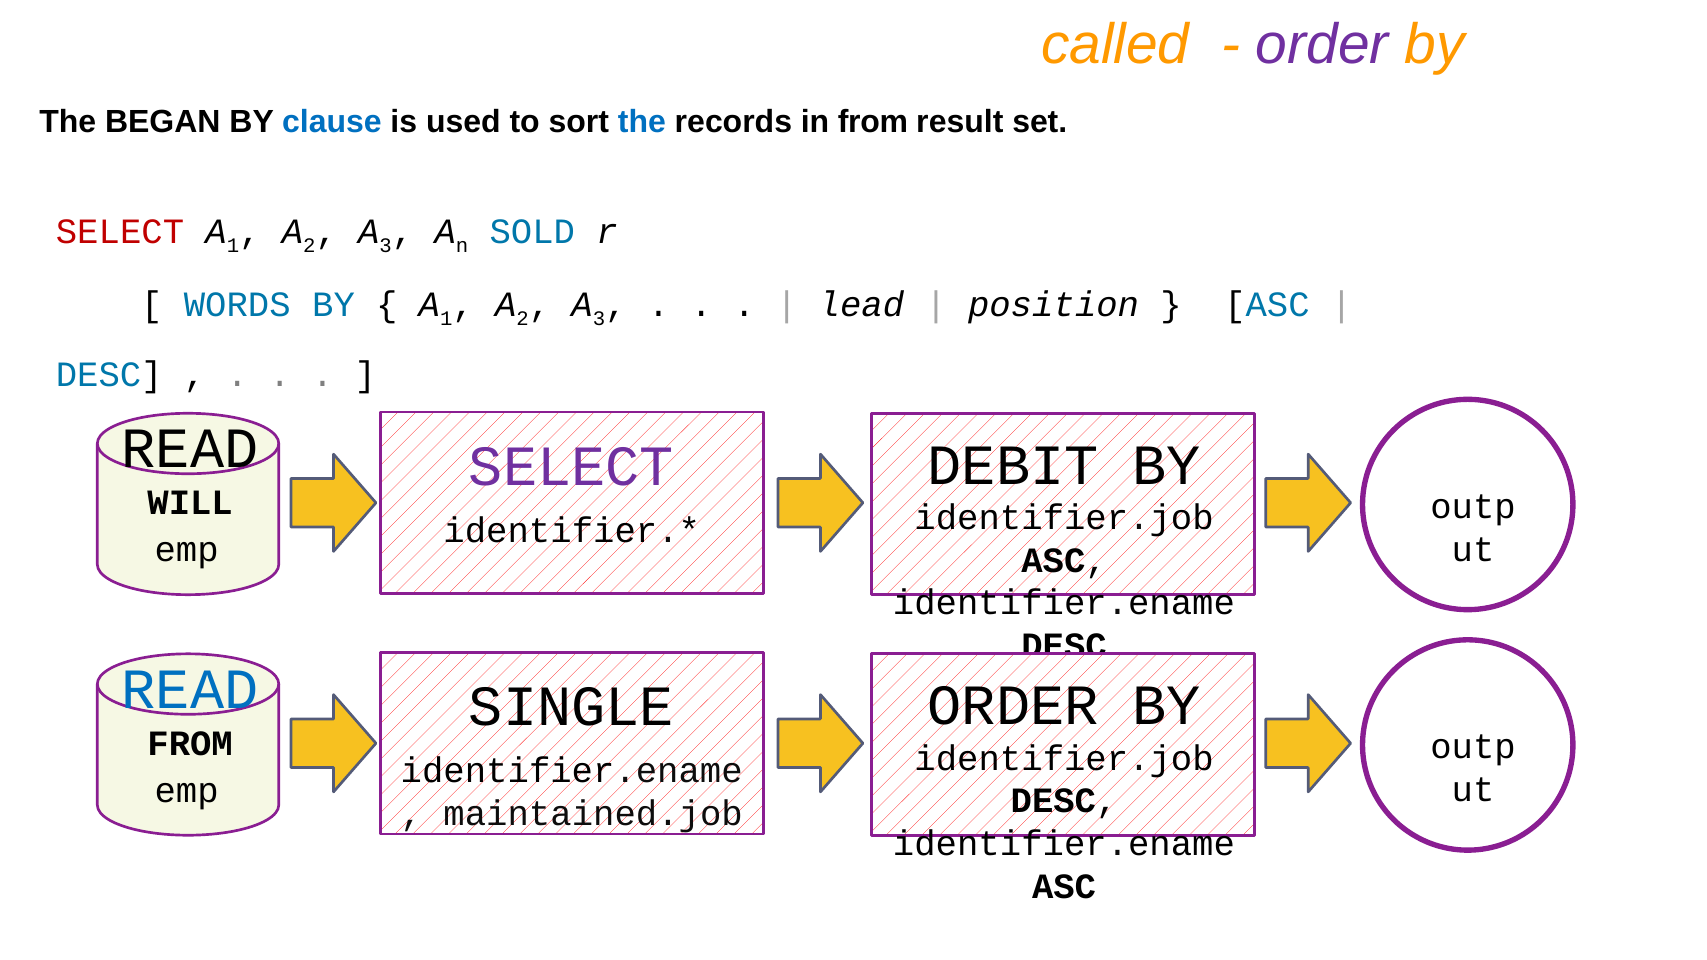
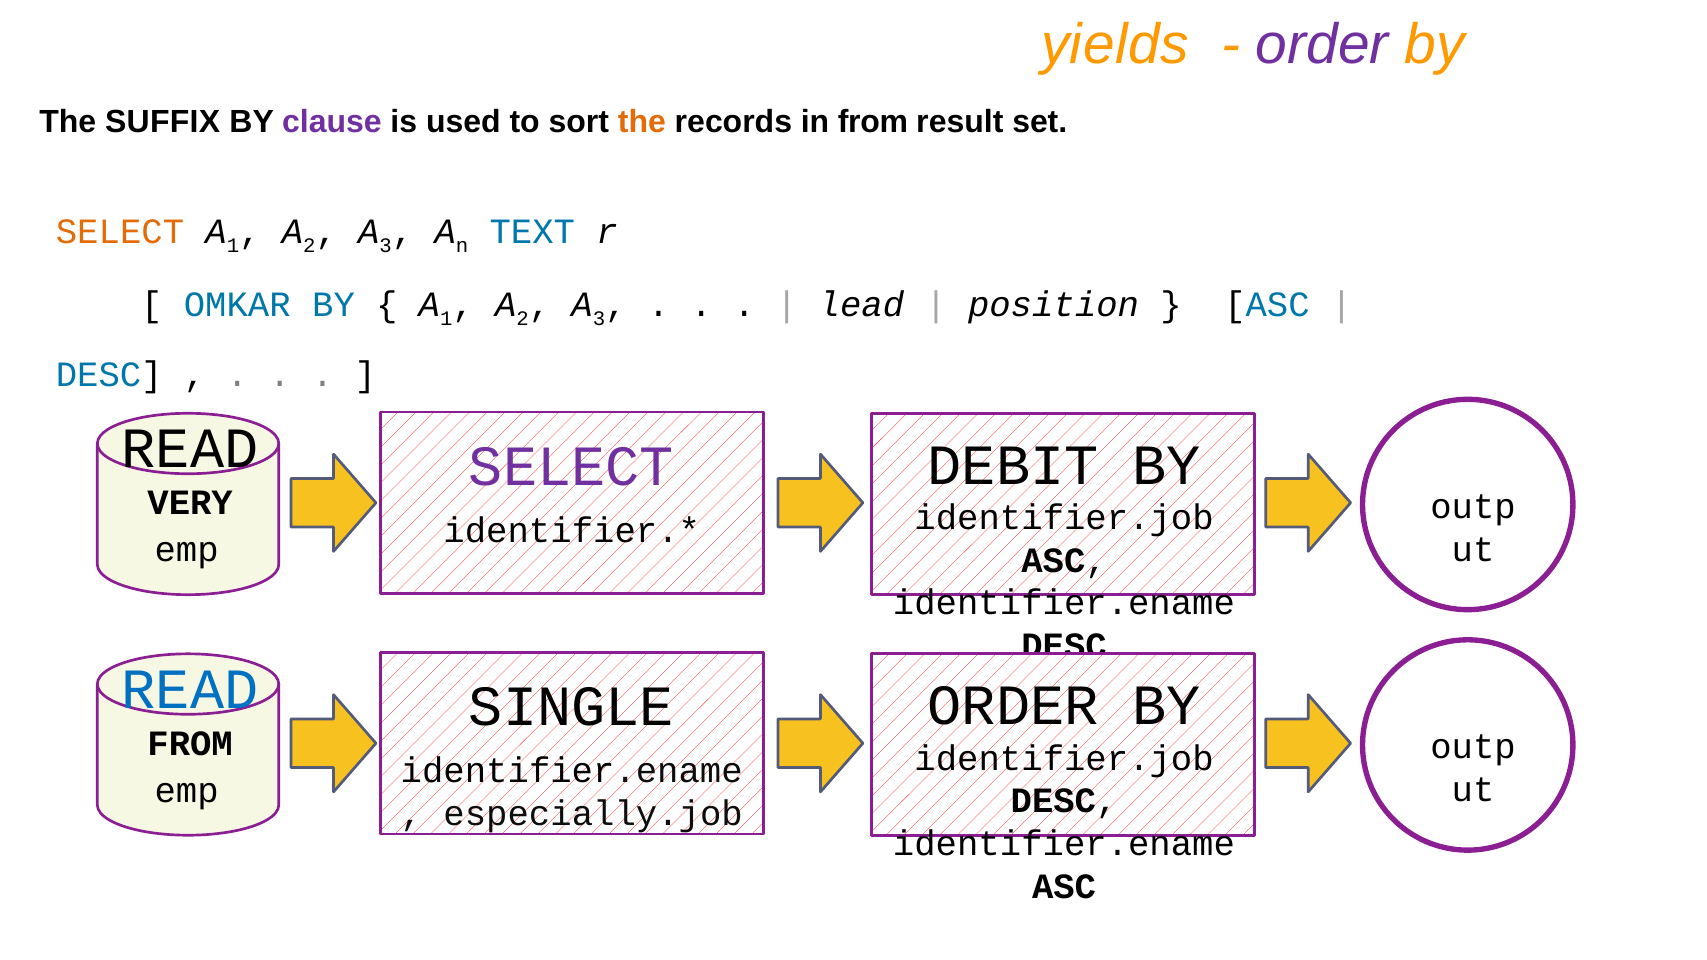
called: called -> yields (1115, 44)
BEGAN: BEGAN -> SUFFIX (163, 122)
clause colour: blue -> purple (332, 122)
the colour: blue -> orange (642, 122)
SELECT colour: red -> orange (120, 232)
SOLD: SOLD -> TEXT (532, 232)
WORDS: WORDS -> OMKAR (237, 305)
WILL: WILL -> VERY (190, 503)
maintained.job: maintained.job -> especially.job (593, 814)
